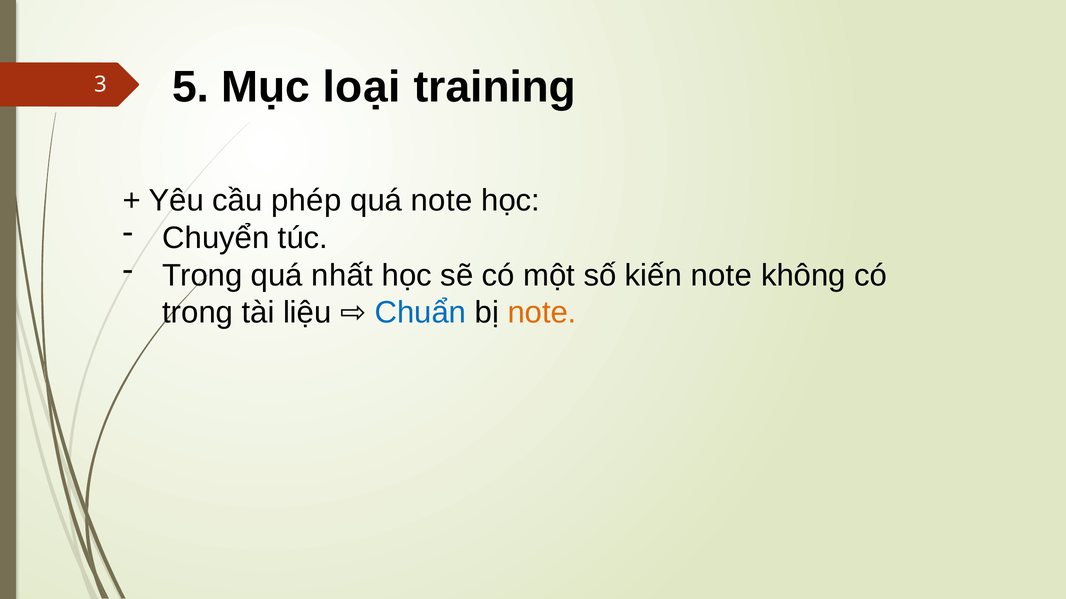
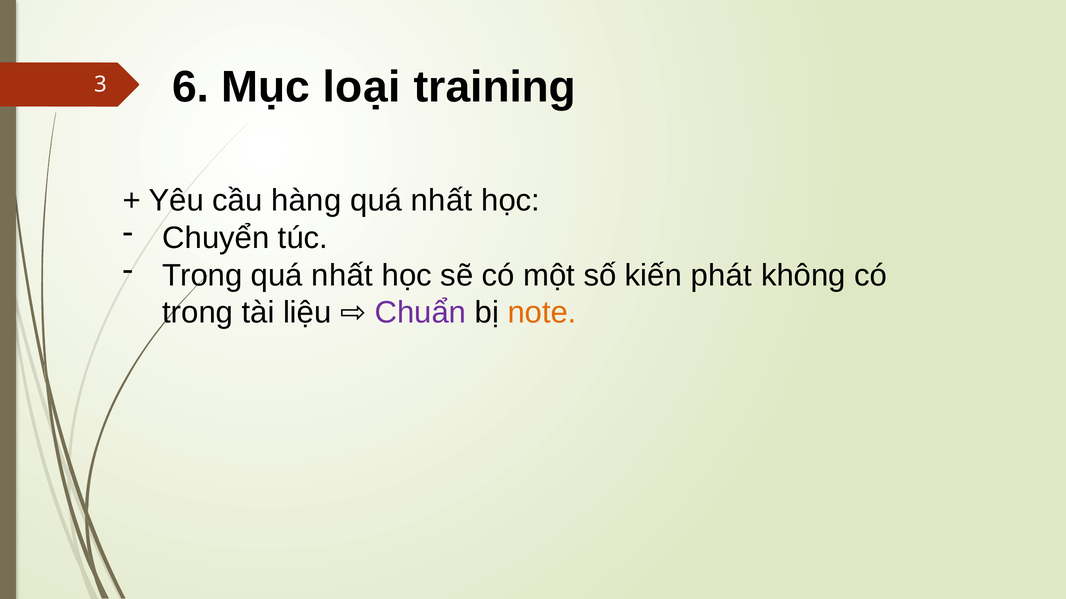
5: 5 -> 6 (191, 87)
phép: phép -> hàng (306, 201)
note: note -> nhất (442, 201)
kiến note: note -> phát (721, 276)
Chuẩn colour: blue -> purple (420, 313)
